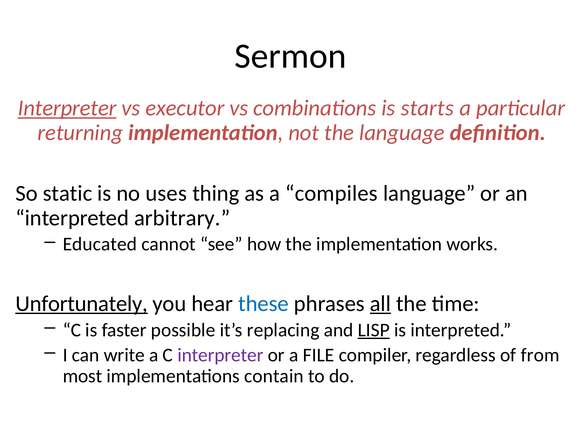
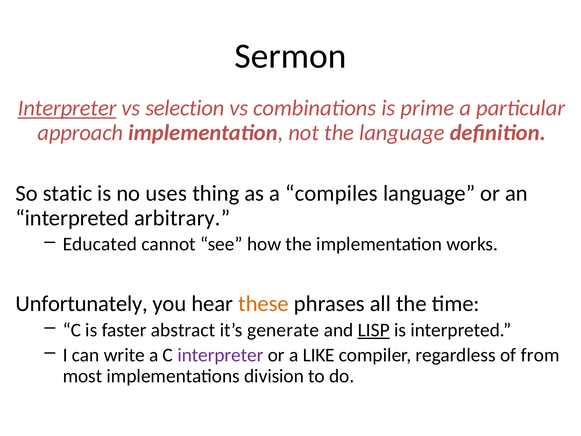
executor: executor -> selection (185, 108)
starts: starts -> prime (427, 108)
returning: returning -> approach (80, 133)
Unfortunately underline: present -> none (82, 304)
these colour: blue -> orange (264, 304)
all underline: present -> none (380, 304)
possible: possible -> abstract (183, 330)
replacing: replacing -> generate (283, 330)
FILE: FILE -> LIKE (319, 355)
contain: contain -> division (274, 376)
